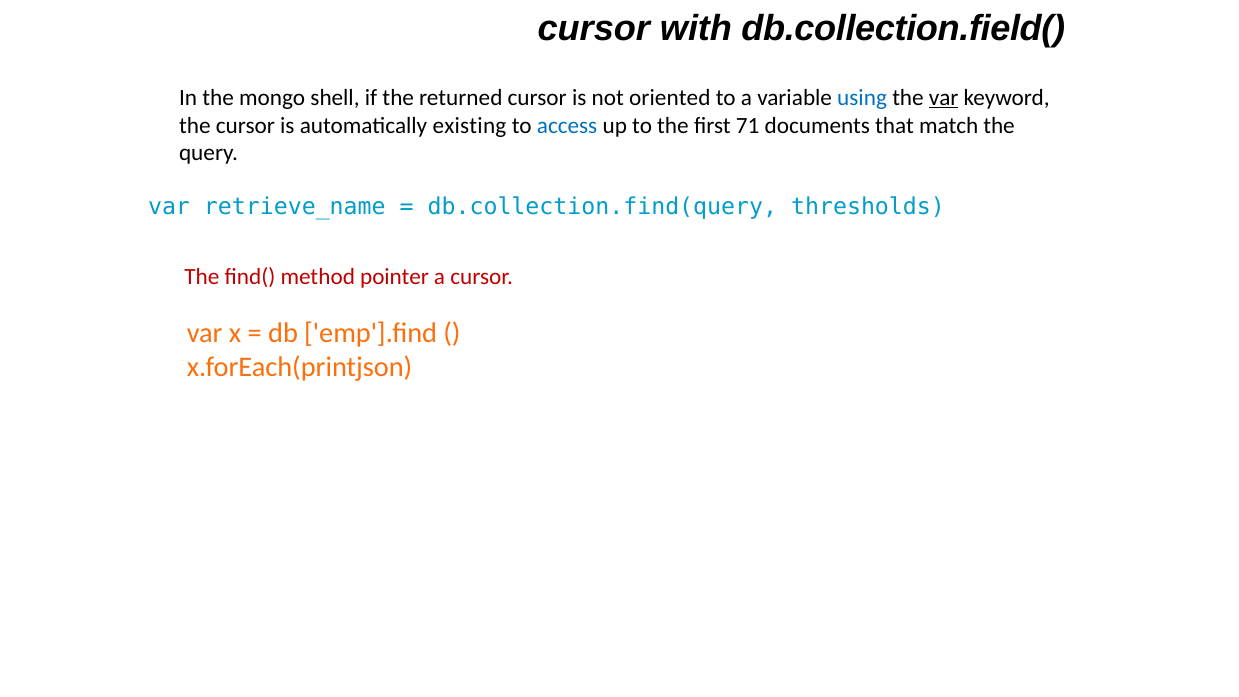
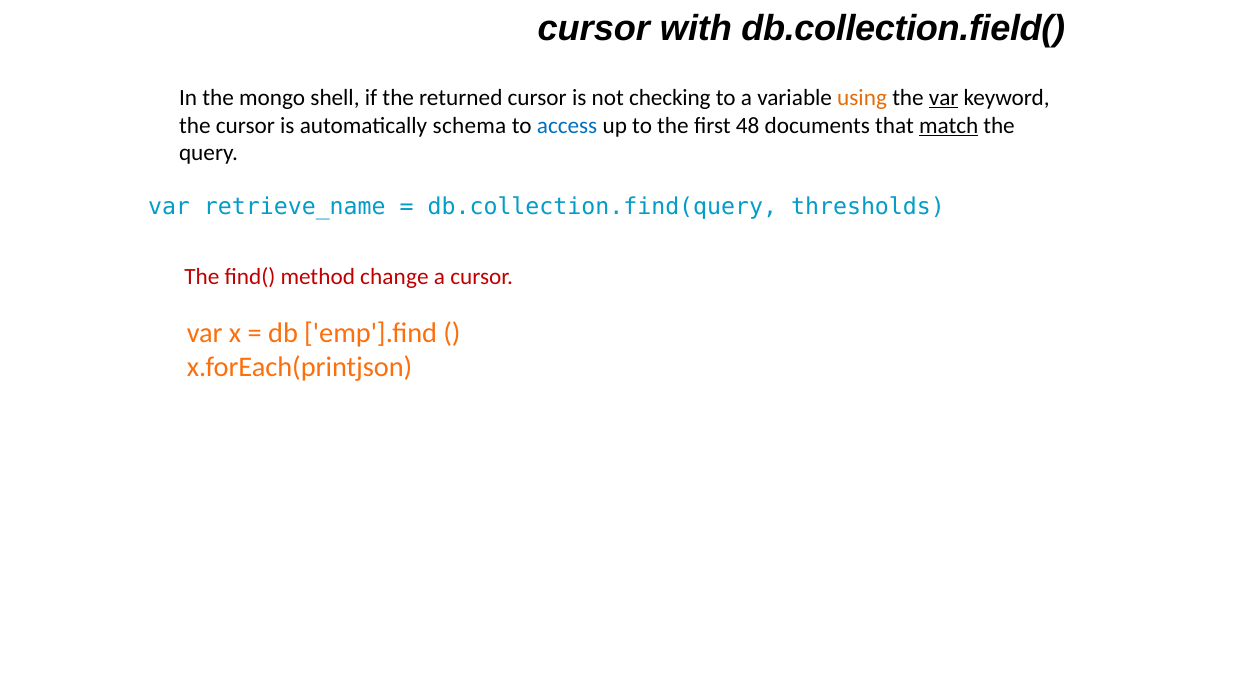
oriented: oriented -> checking (670, 98)
using colour: blue -> orange (862, 98)
existing: existing -> schema (469, 125)
71: 71 -> 48 (748, 125)
match underline: none -> present (949, 125)
pointer: pointer -> change (394, 277)
